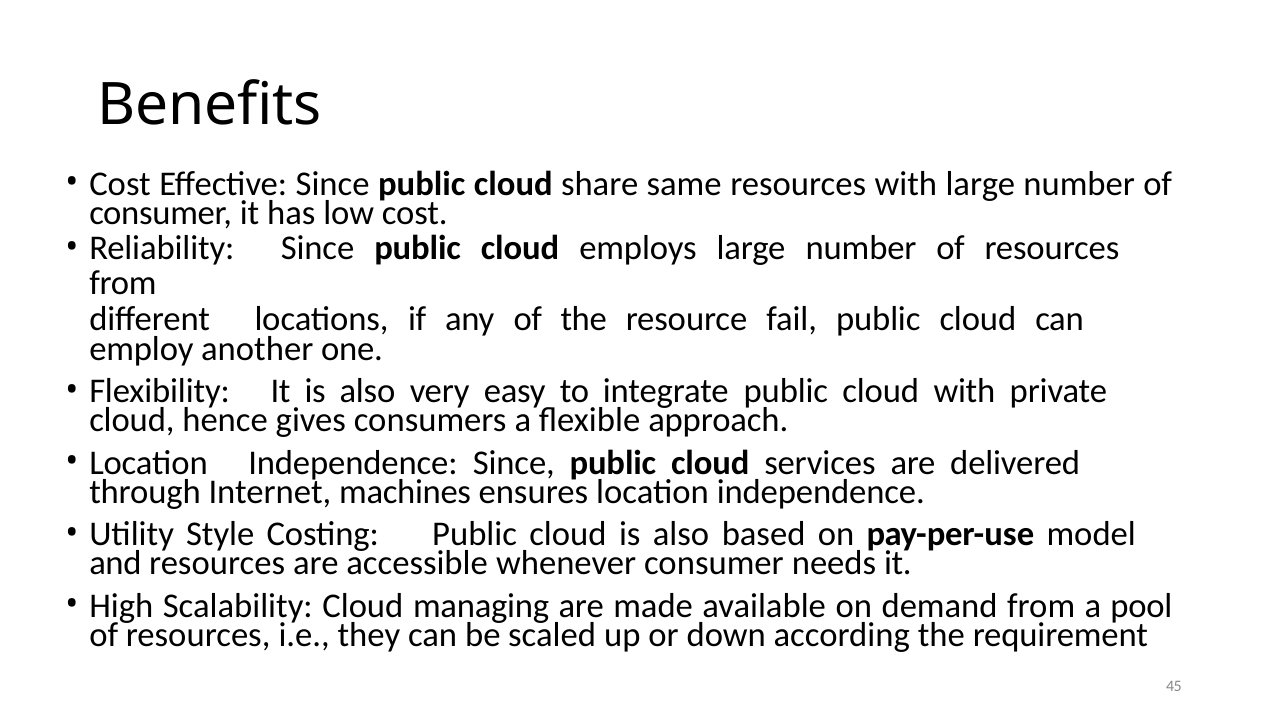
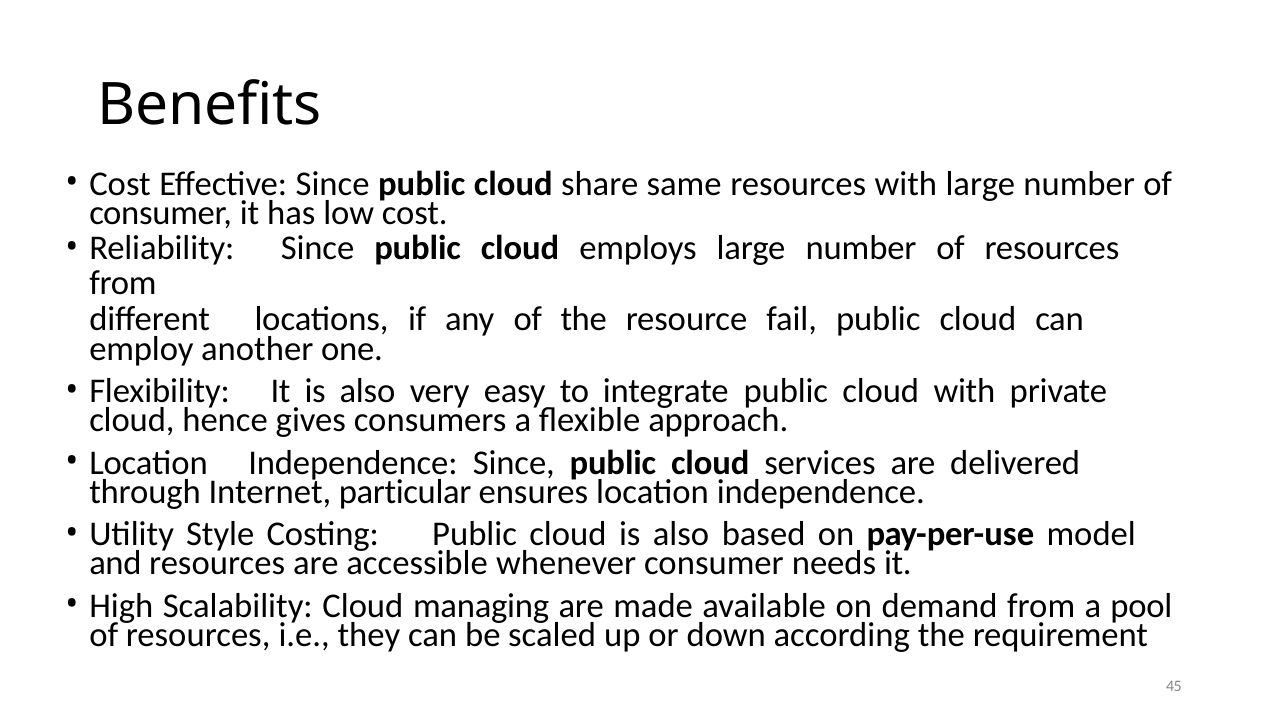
machines: machines -> particular (405, 492)
